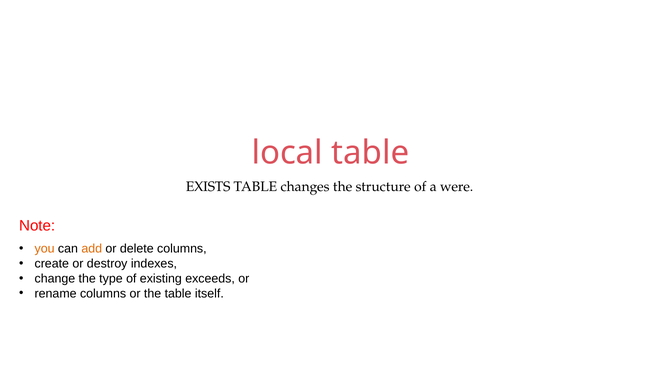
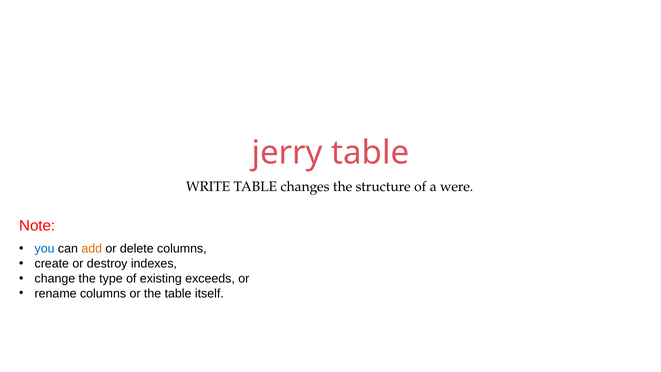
local: local -> jerry (287, 153)
EXISTS: EXISTS -> WRITE (208, 187)
you colour: orange -> blue (45, 249)
